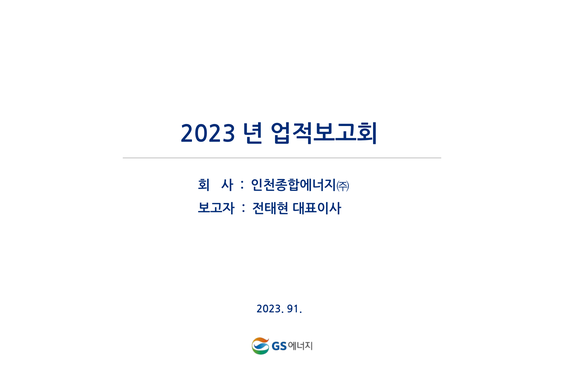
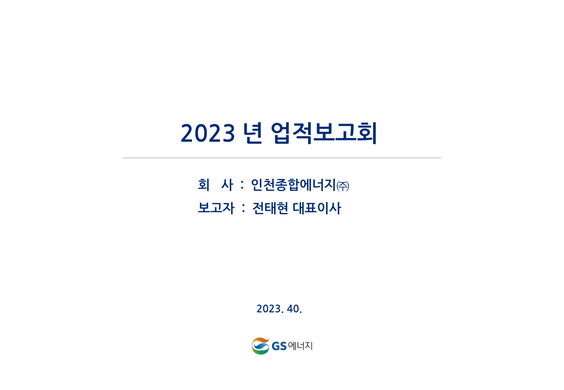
91: 91 -> 40 (295, 309)
